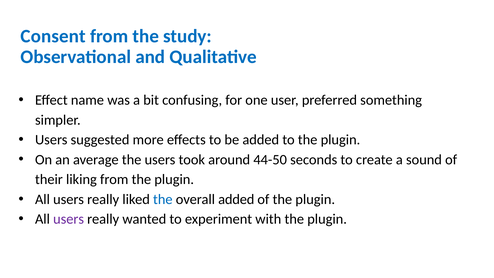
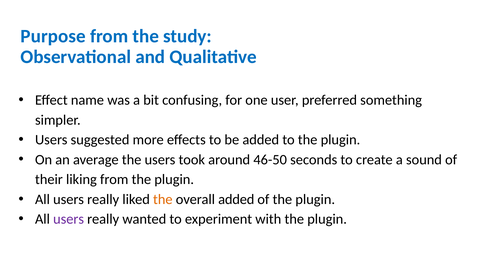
Consent: Consent -> Purpose (53, 36)
44-50: 44-50 -> 46-50 (270, 160)
the colour: blue -> orange (163, 199)
